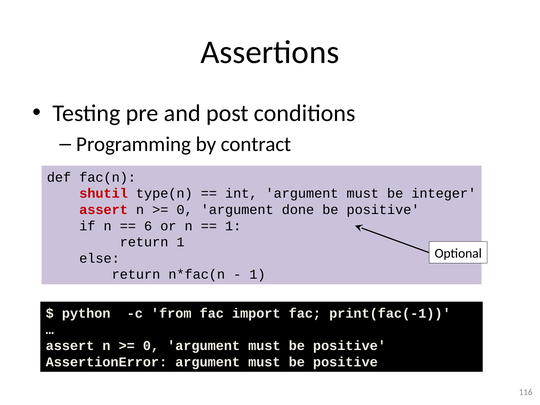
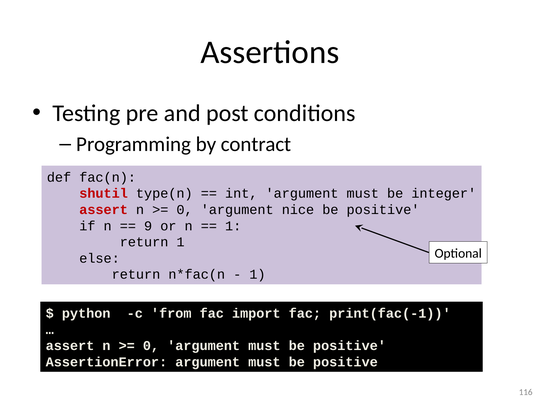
done: done -> nice (298, 210)
6: 6 -> 9 (148, 226)
